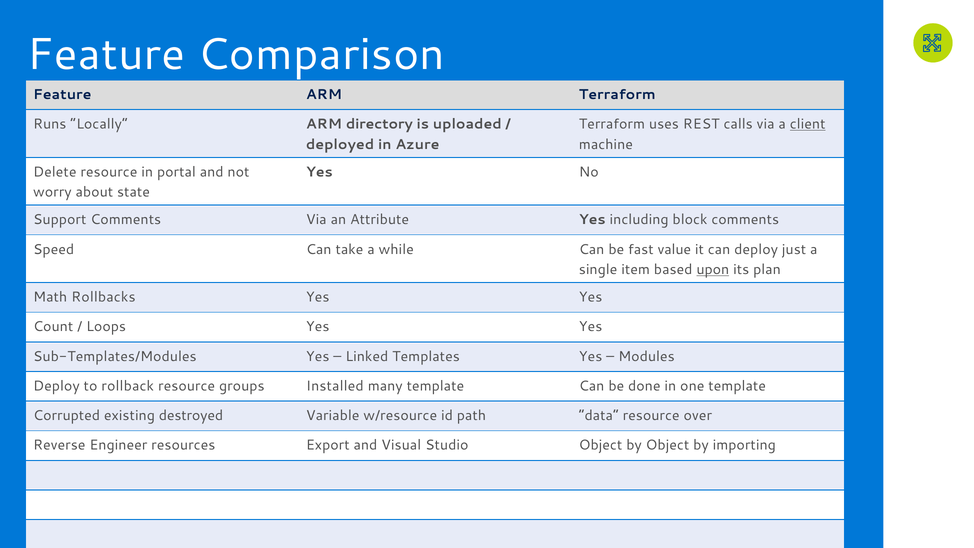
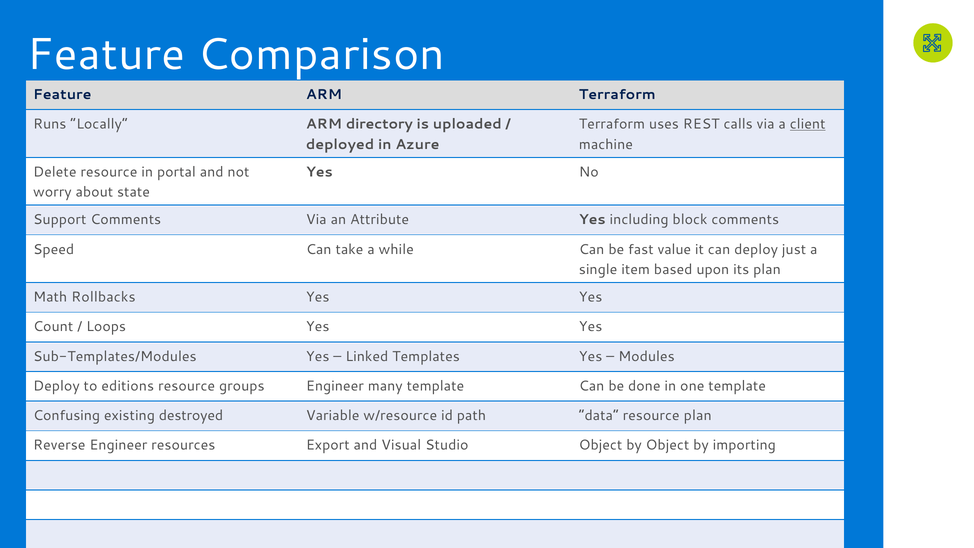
upon underline: present -> none (713, 270)
rollback: rollback -> editions (128, 386)
groups Installed: Installed -> Engineer (335, 386)
Corrupted: Corrupted -> Confusing (67, 416)
resource over: over -> plan (698, 416)
